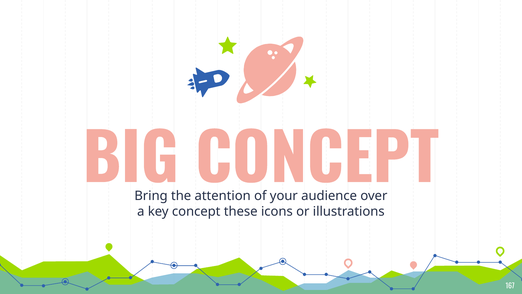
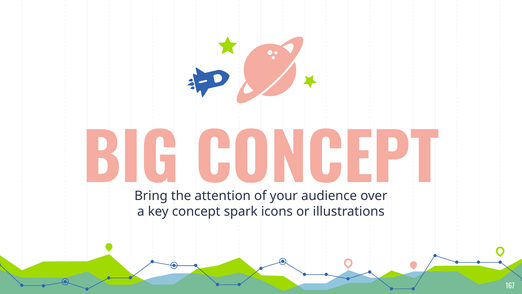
these: these -> spark (241, 211)
